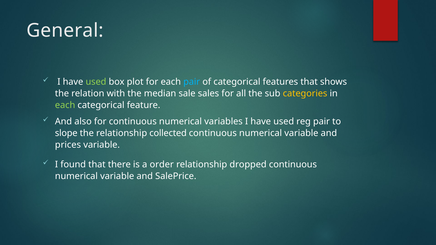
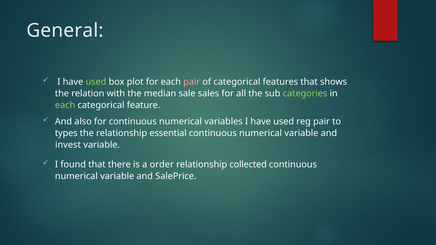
pair colour: light blue -> pink (192, 82)
categories colour: yellow -> light green (305, 94)
slope: slope -> types (66, 133)
collected: collected -> essential (168, 133)
prices: prices -> invest (68, 145)
dropped: dropped -> collected (248, 165)
